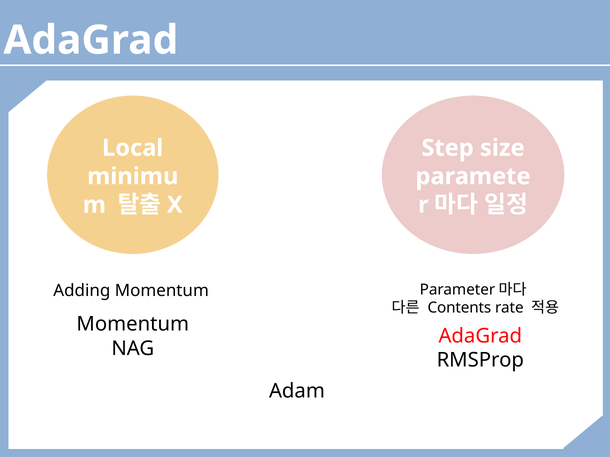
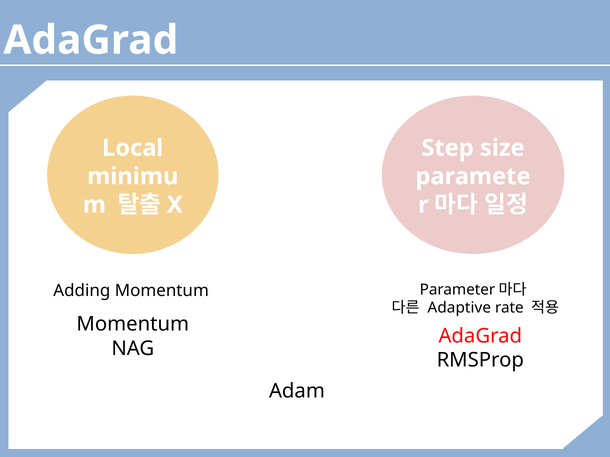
Contents: Contents -> Adaptive (459, 308)
